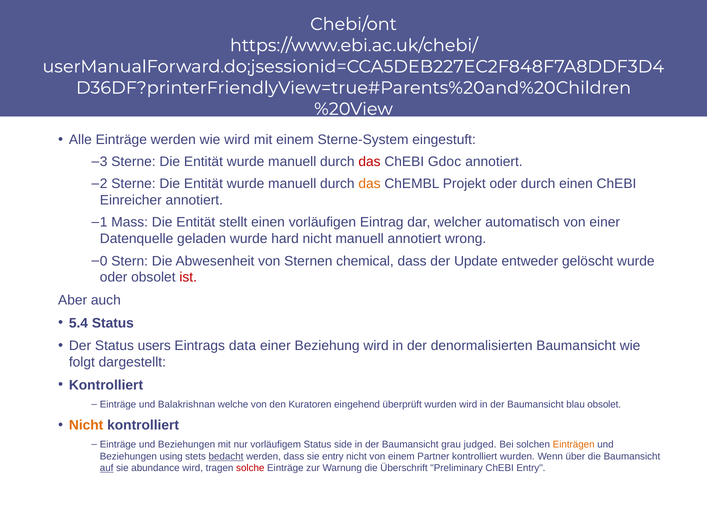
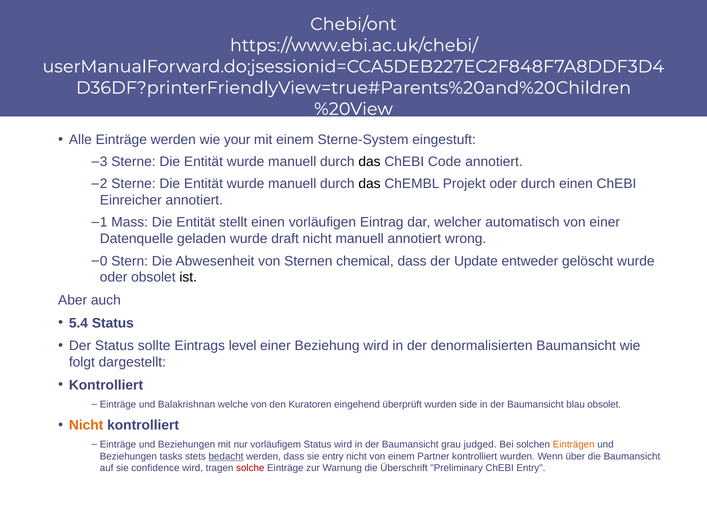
wie wird: wird -> your (237, 140)
das colour: red -> black (370, 162)
Gdoc: Gdoc -> Code (445, 162)
das colour: orange -> black (370, 184)
hard: hard -> draft (285, 239)
ist colour: red -> black (188, 278)
users: users -> sollte (154, 346)
data: data -> level (243, 346)
wurden wird: wird -> side (468, 405)
Status side: side -> wird (343, 445)
using: using -> tasks (171, 457)
auf underline: present -> none (107, 468)
abundance: abundance -> confidence (155, 468)
